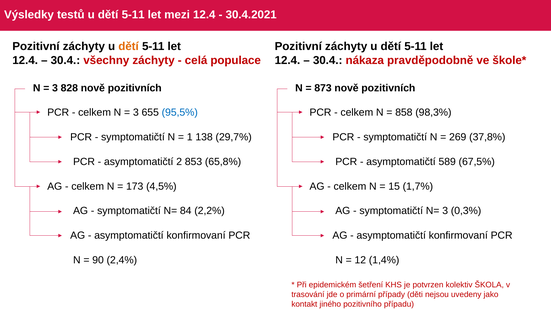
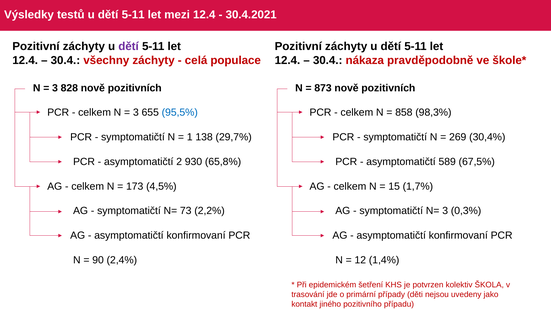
dětí colour: orange -> purple (129, 46)
37,8%: 37,8% -> 30,4% (487, 137)
853: 853 -> 930 (194, 162)
84: 84 -> 73 (186, 211)
